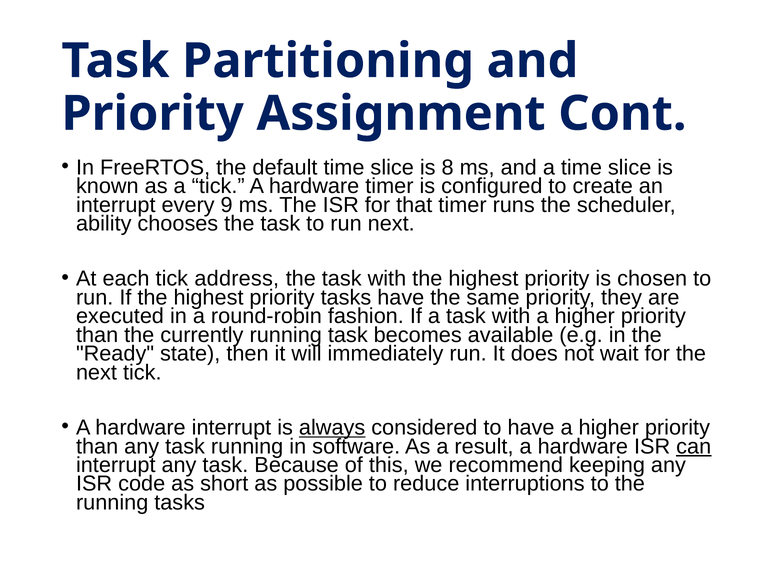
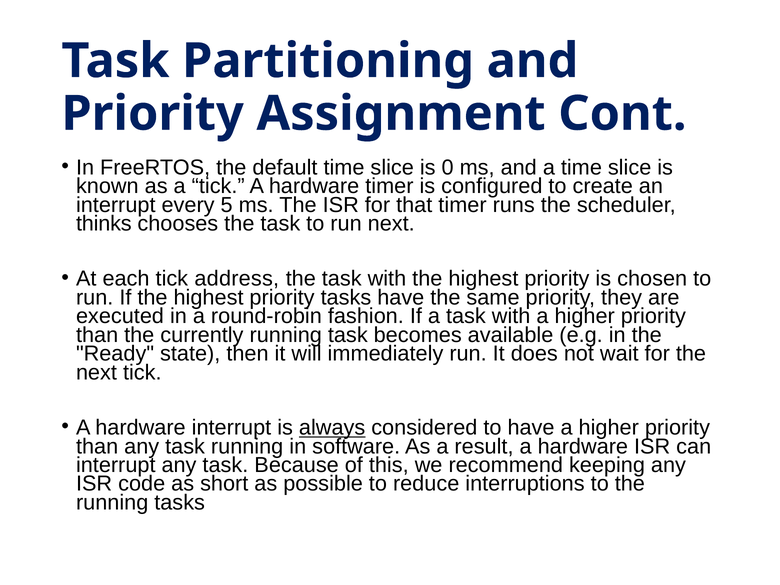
8: 8 -> 0 (448, 167)
9: 9 -> 5 (227, 205)
ability: ability -> thinks (104, 224)
can underline: present -> none (694, 446)
